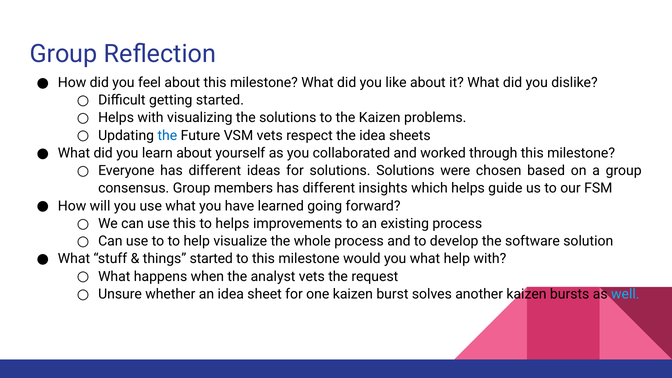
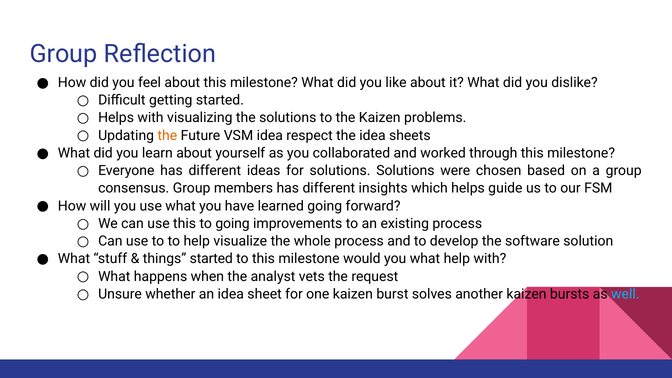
the colour: blue -> orange (167, 135)
VSM vets: vets -> idea (270, 135)
to helps: helps -> going (233, 224)
